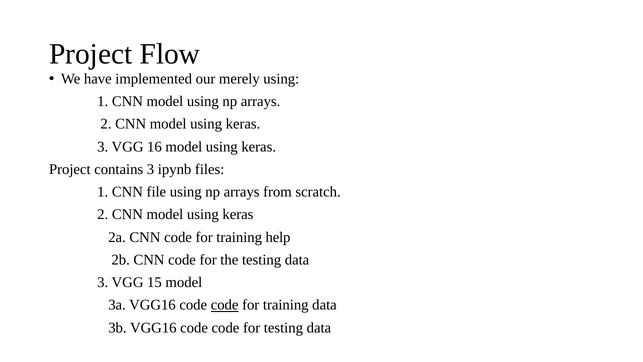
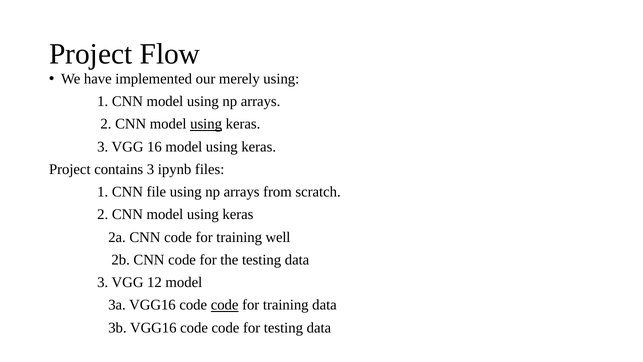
using underline: none -> present (206, 124)
help: help -> well (278, 237)
15: 15 -> 12 (154, 282)
